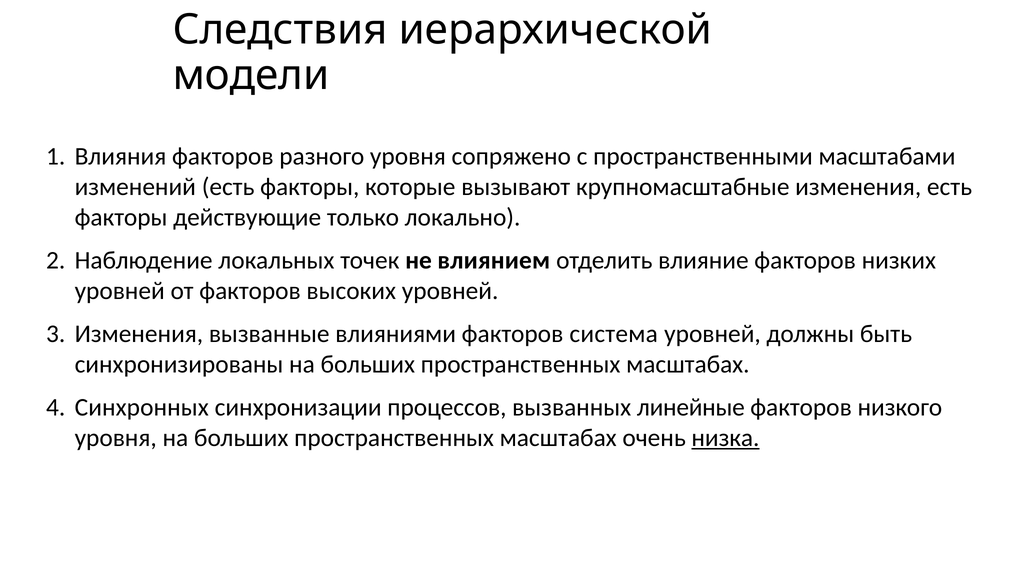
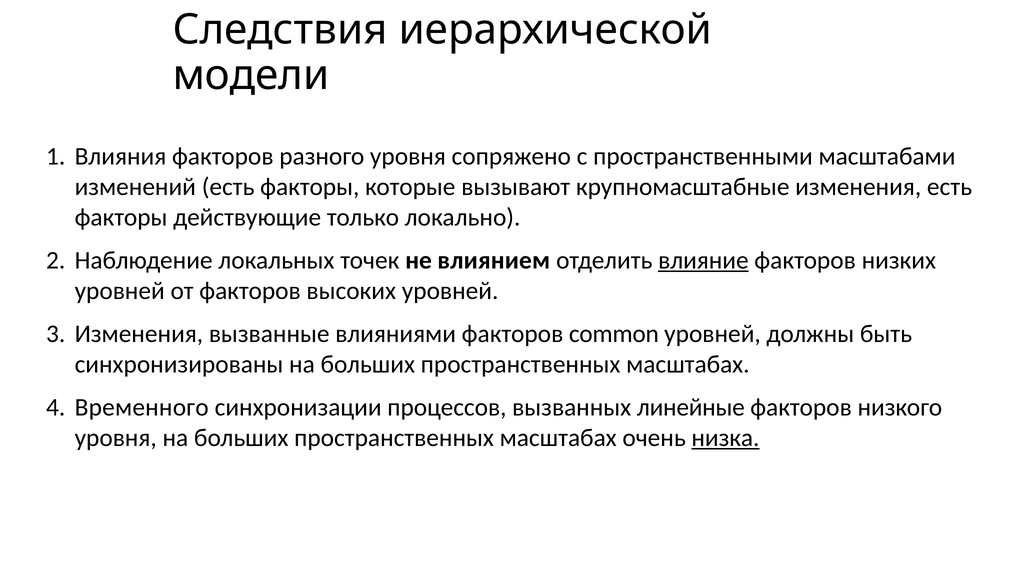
влияние underline: none -> present (703, 260)
система: система -> common (614, 334)
Синхронных: Синхронных -> Временного (142, 408)
